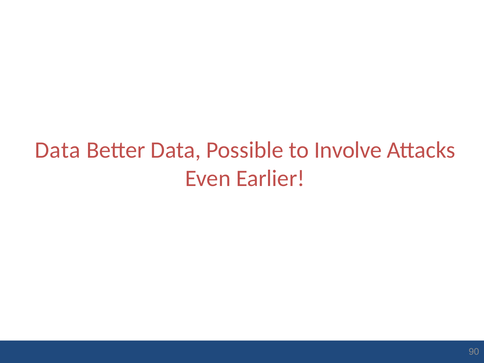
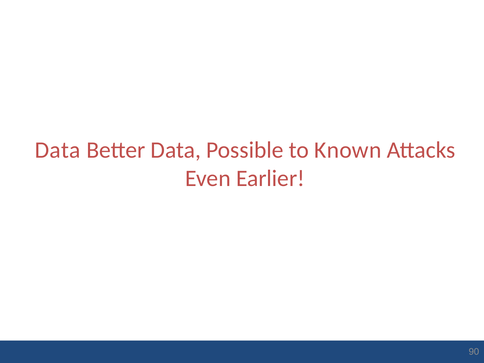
Involve: Involve -> Known (348, 150)
